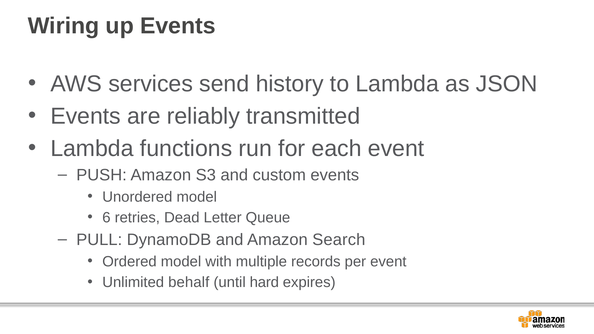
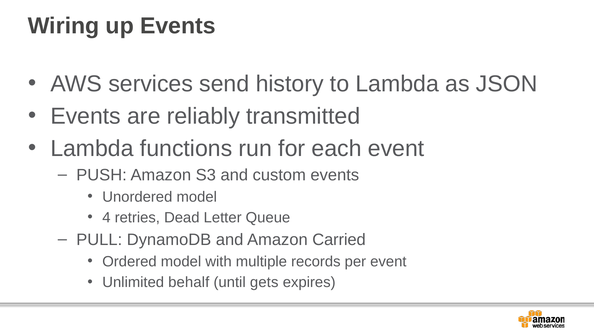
6: 6 -> 4 (106, 218)
Search: Search -> Carried (339, 240)
hard: hard -> gets (264, 282)
